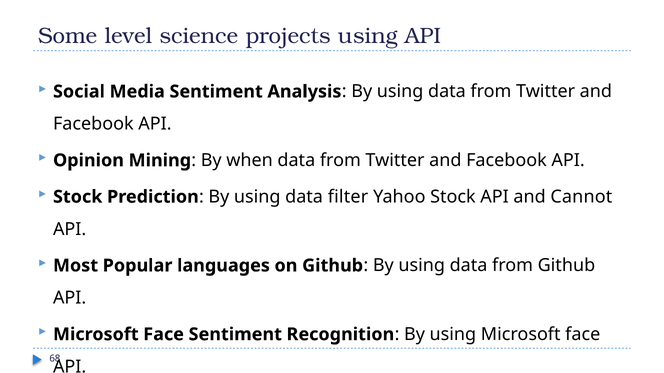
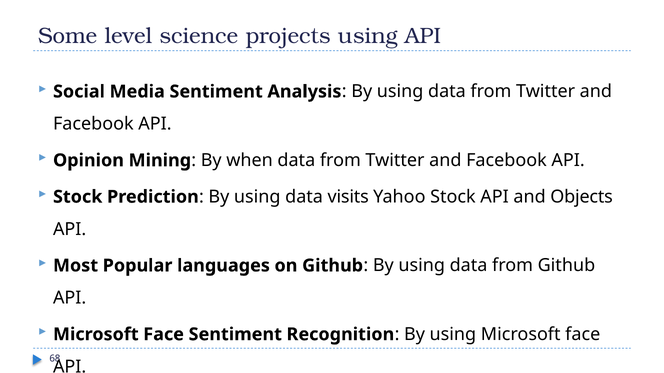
filter: filter -> visits (348, 197)
Cannot: Cannot -> Objects (582, 197)
